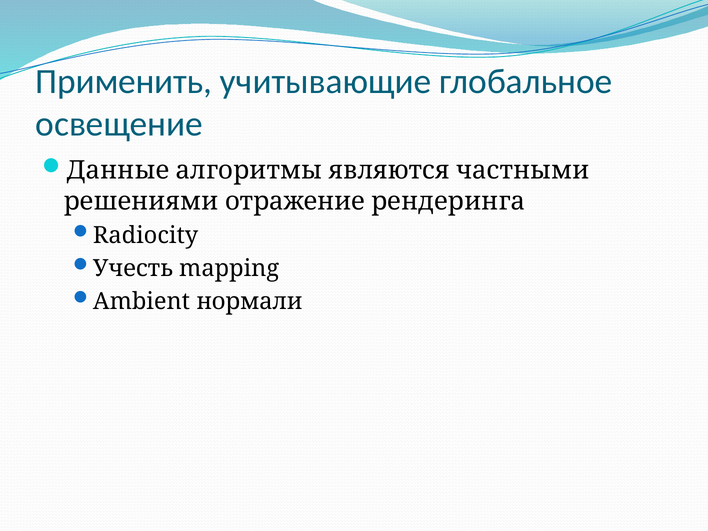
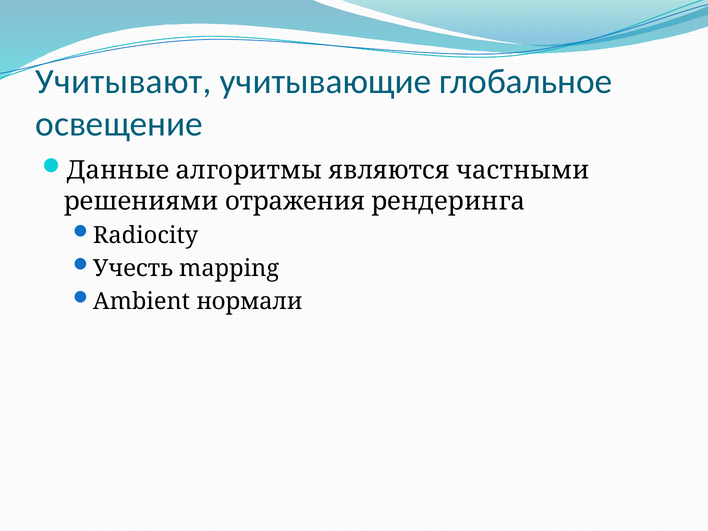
Применить: Применить -> Учитывают (124, 82)
отражение: отражение -> отражения (295, 201)
